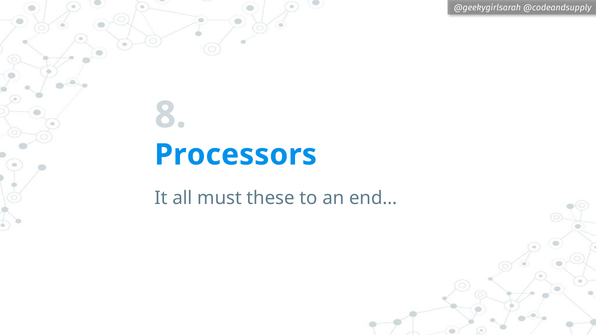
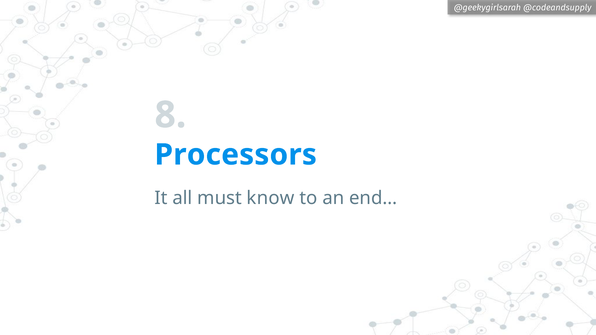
these: these -> know (271, 198)
